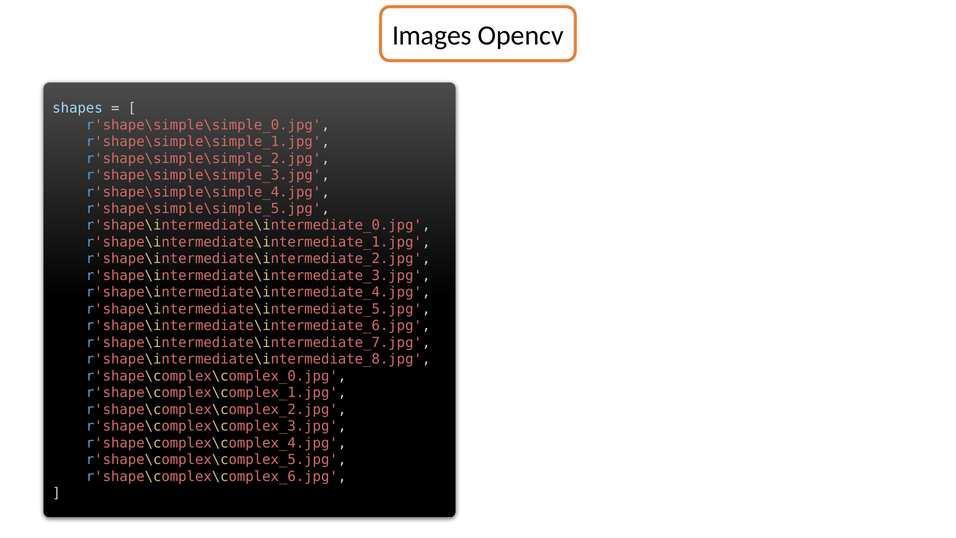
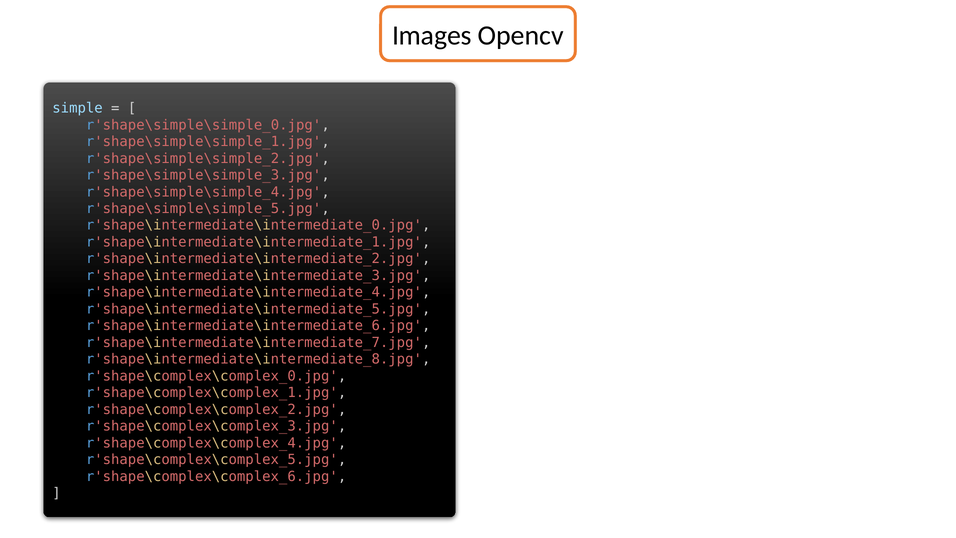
shapes: shapes -> simple (78, 108)
